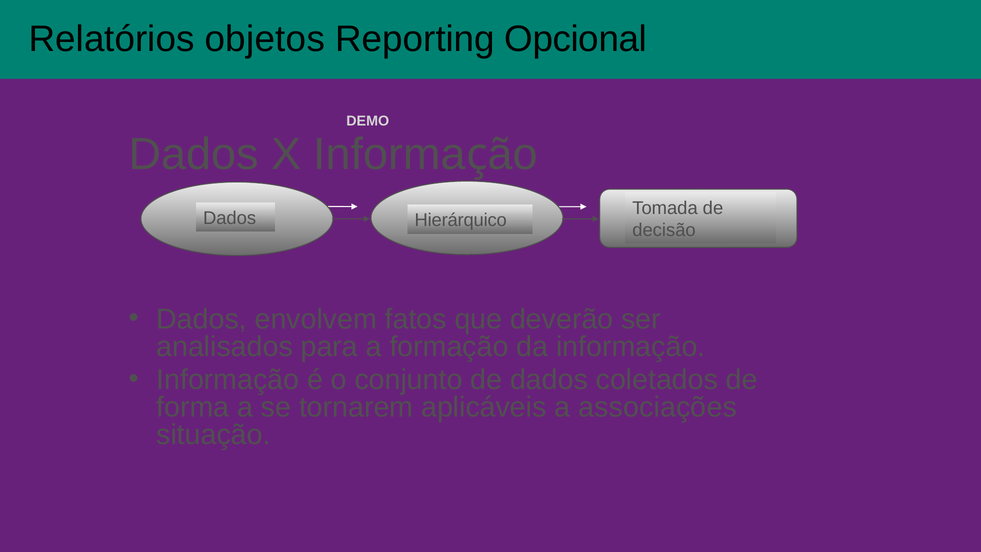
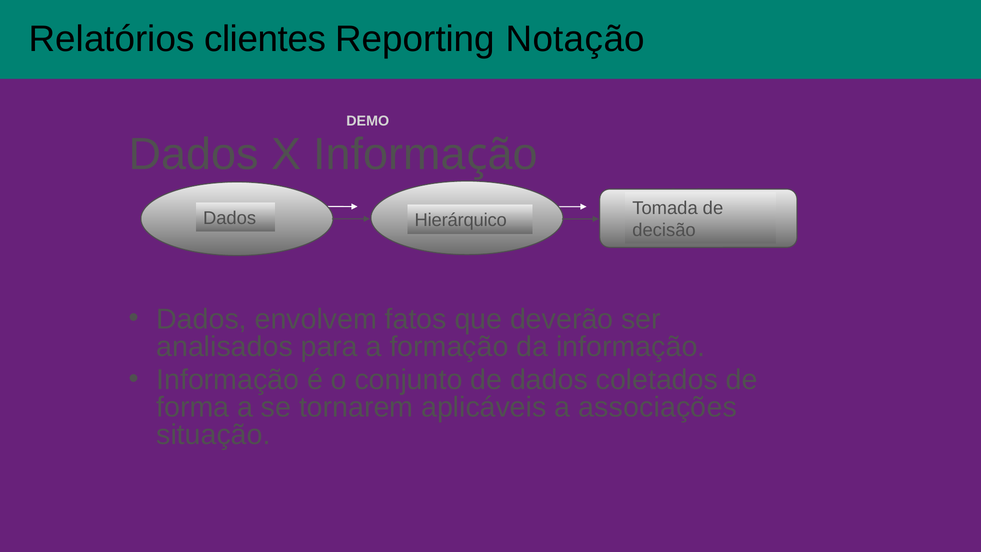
objetos: objetos -> clientes (265, 39)
Opcional: Opcional -> Notação (575, 39)
